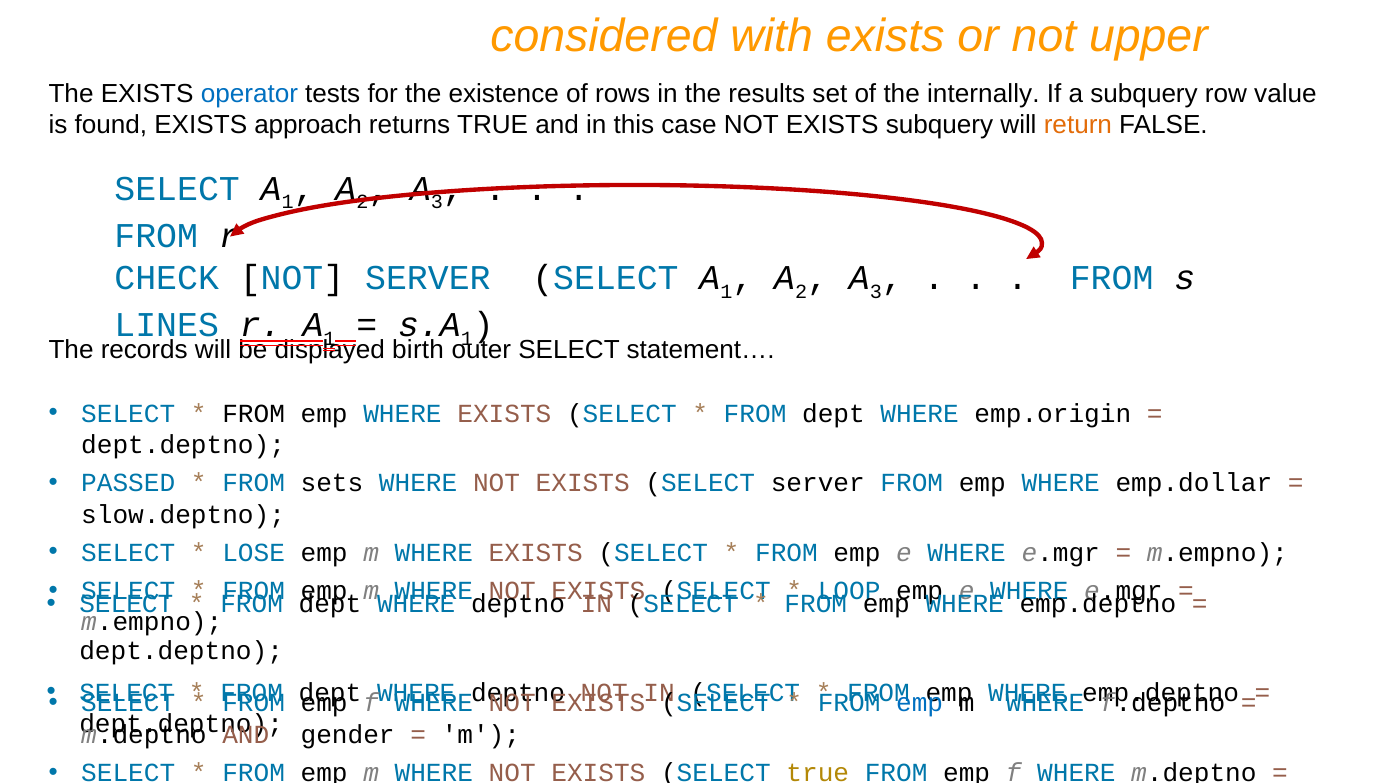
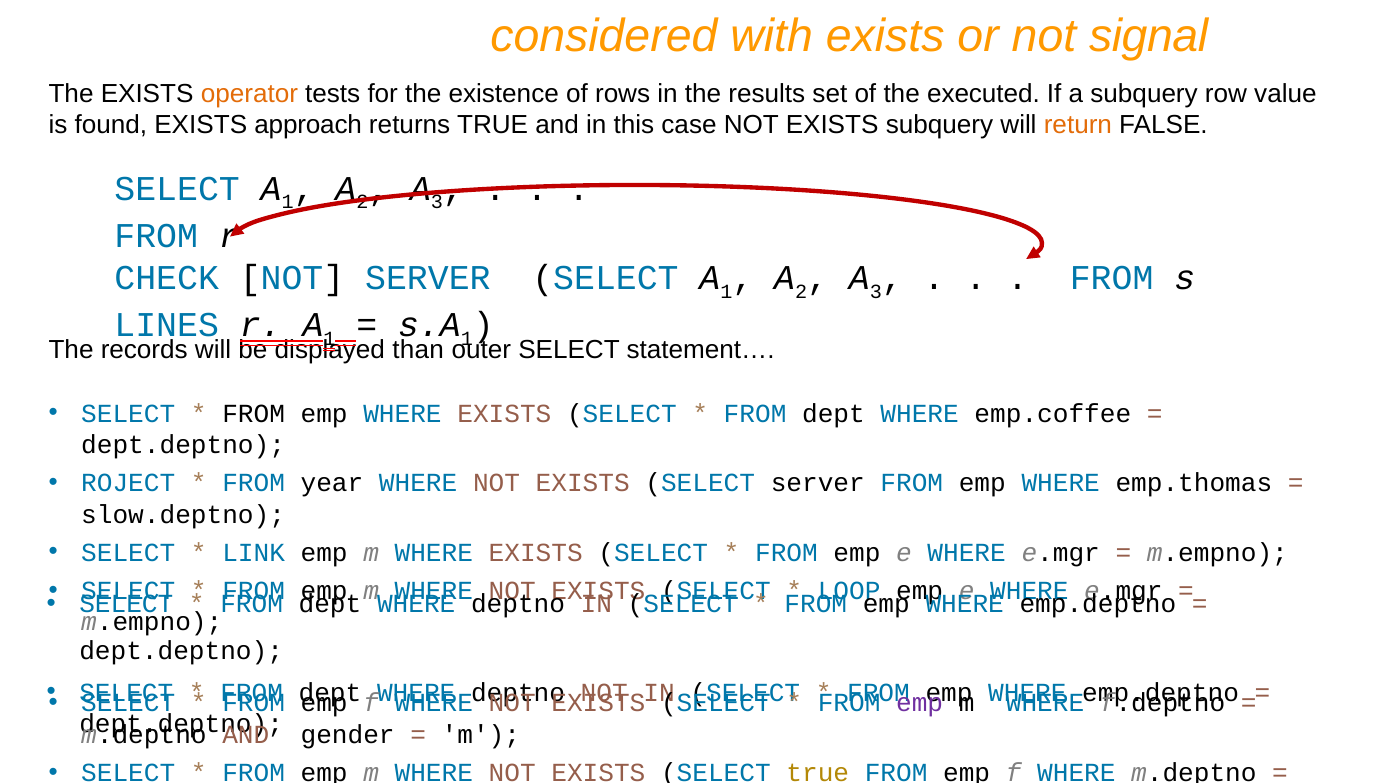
upper: upper -> signal (1149, 36)
operator colour: blue -> orange (249, 94)
internally: internally -> executed (983, 94)
birth: birth -> than (418, 350)
emp.origin: emp.origin -> emp.coffee (1053, 414)
PASSED: PASSED -> ROJECT (128, 484)
sets: sets -> year (332, 484)
emp.dollar: emp.dollar -> emp.thomas (1194, 484)
LOSE: LOSE -> LINK (254, 553)
emp colour: blue -> purple (920, 704)
